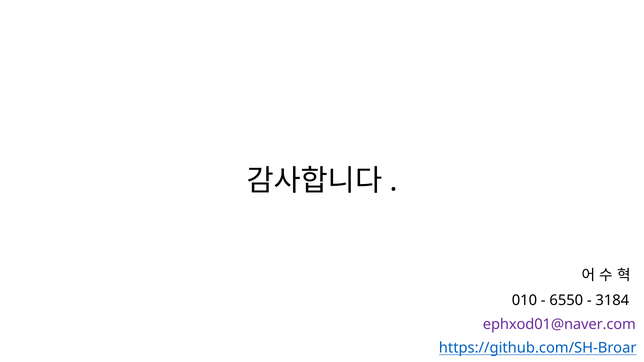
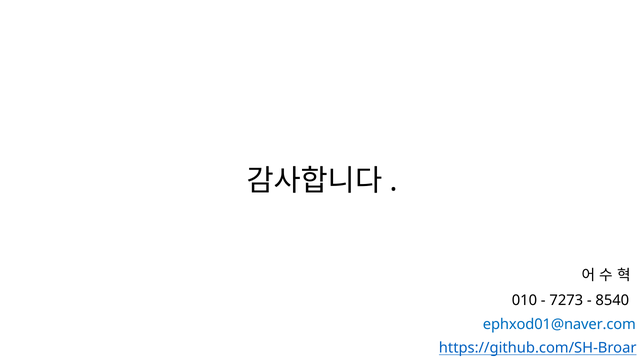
6550: 6550 -> 7273 (566, 301)
3184: 3184 -> 8540 (612, 301)
ephxod01@naver.com colour: purple -> blue (559, 325)
